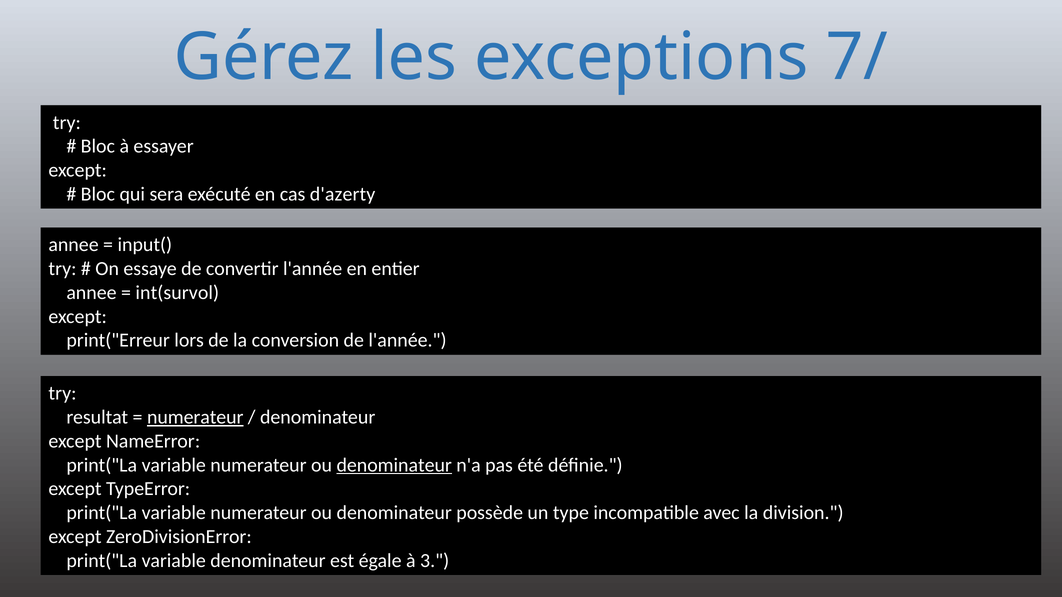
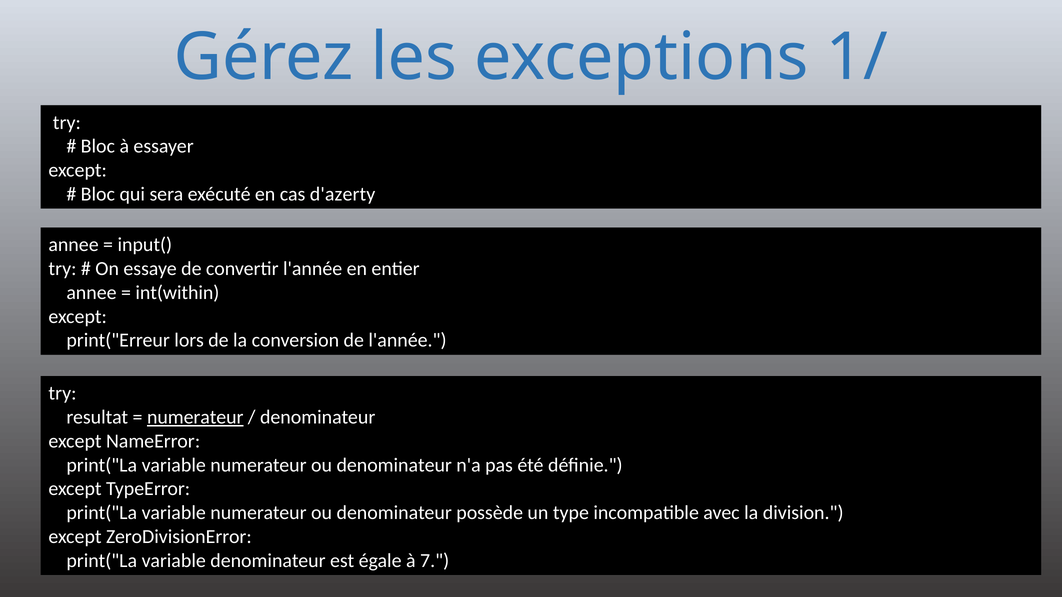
7/: 7/ -> 1/ (857, 57)
int(survol: int(survol -> int(within (177, 293)
denominateur underline: present -> none (394, 465)
3: 3 -> 7 (435, 561)
